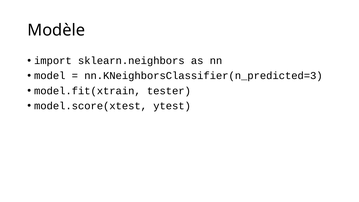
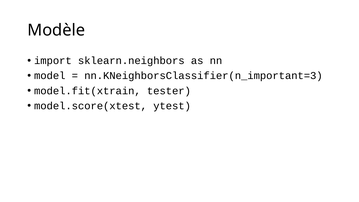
nn.KNeighborsClassifier(n_predicted=3: nn.KNeighborsClassifier(n_predicted=3 -> nn.KNeighborsClassifier(n_important=3 (203, 76)
